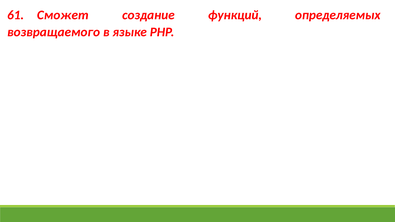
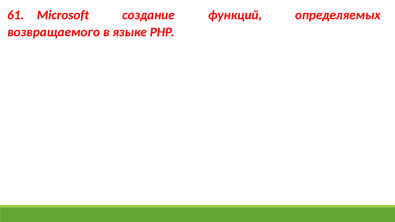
Сможет: Сможет -> Microsoft (63, 15)
